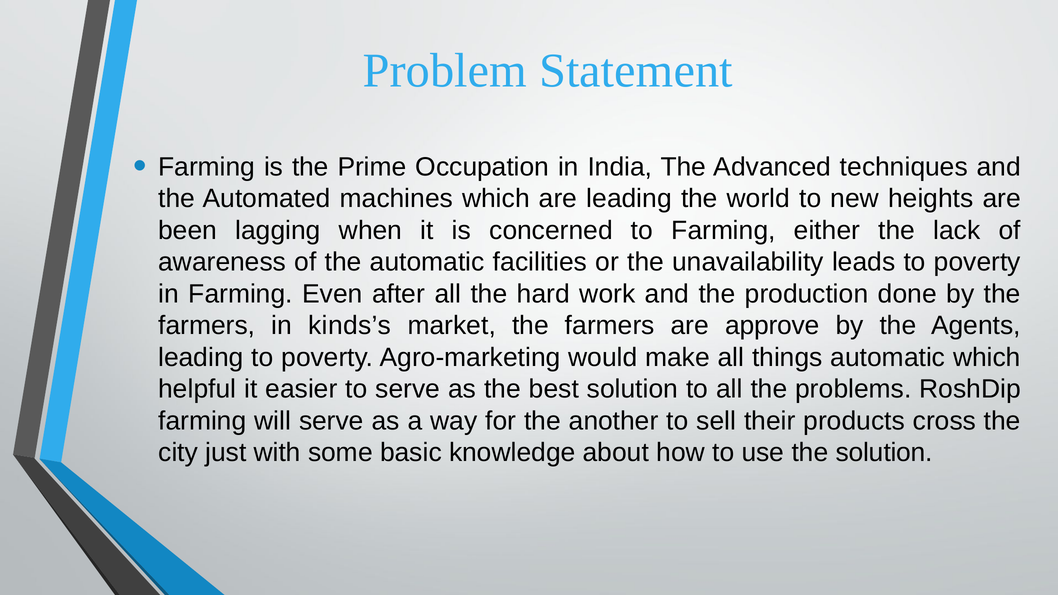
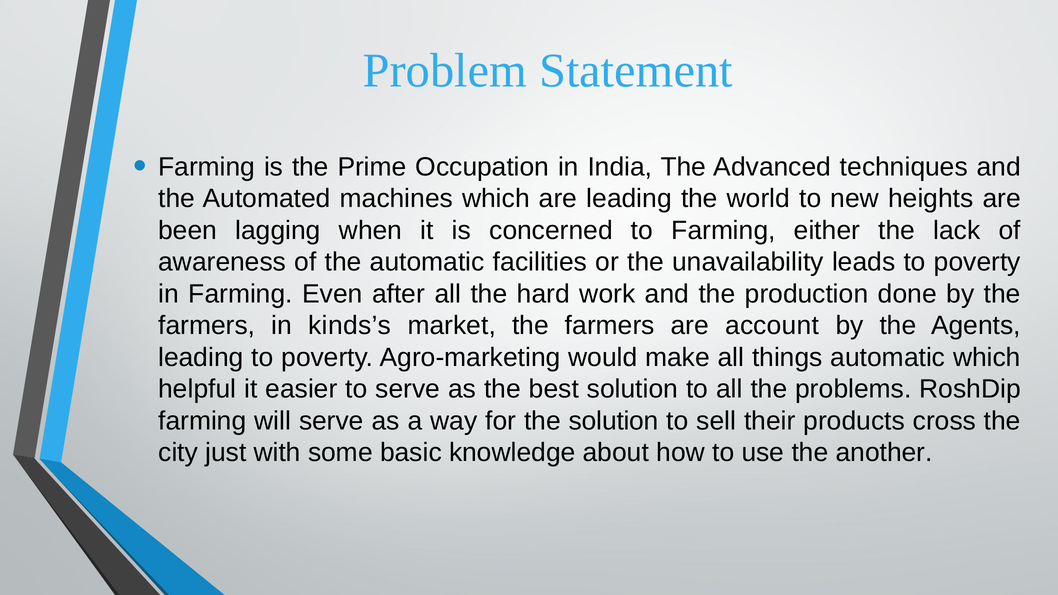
approve: approve -> account (772, 326)
the another: another -> solution (614, 421)
the solution: solution -> another (884, 453)
